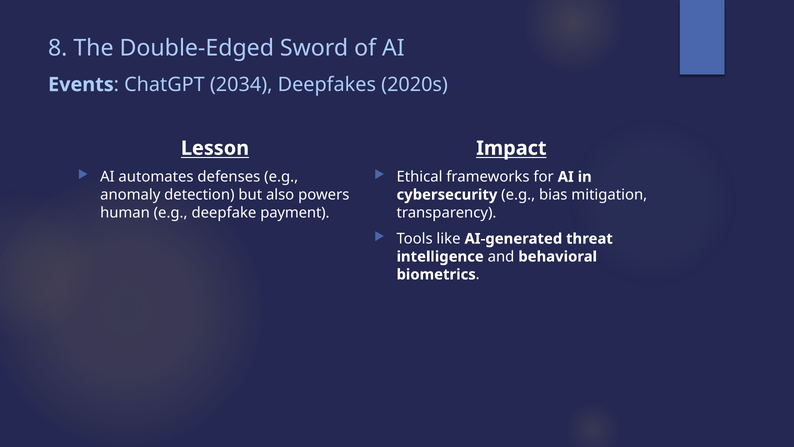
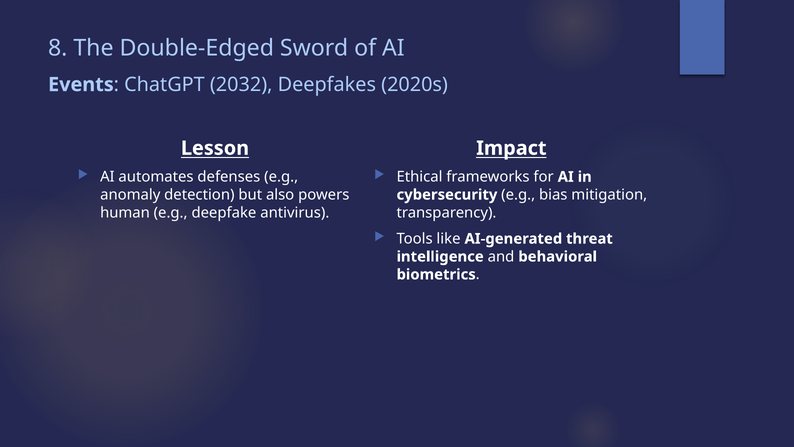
2034: 2034 -> 2032 (241, 85)
payment: payment -> antivirus (295, 212)
